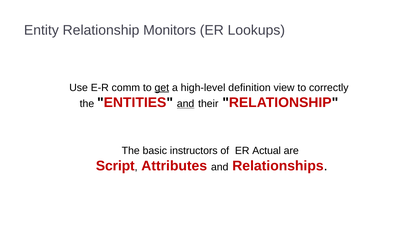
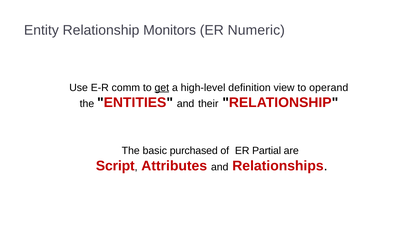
Lookups: Lookups -> Numeric (256, 30)
correctly: correctly -> operand (329, 88)
and underline: present -> none (186, 104)
instructors: instructors -> purchased (194, 151)
Actual: Actual -> Partial (267, 151)
